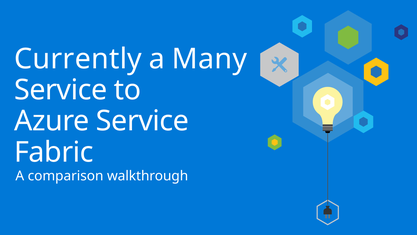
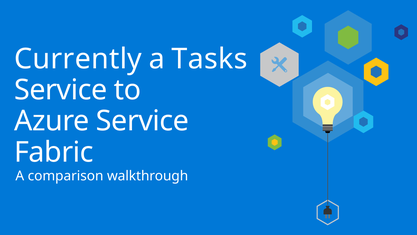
Many: Many -> Tasks (210, 59)
